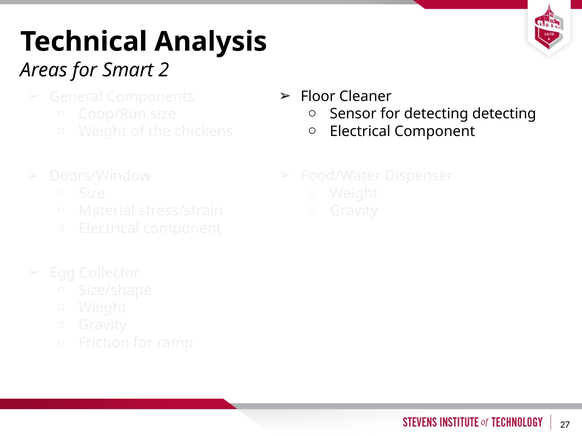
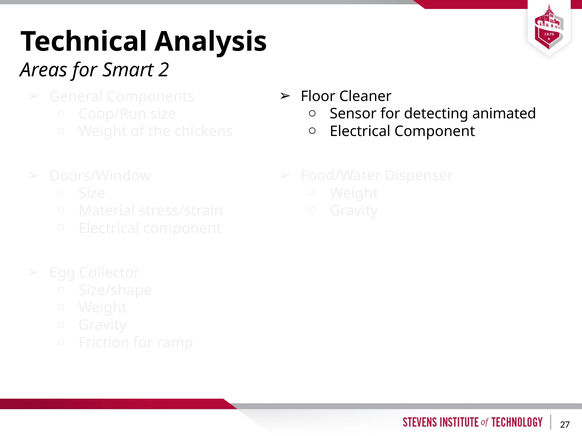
detecting detecting: detecting -> animated (504, 114)
